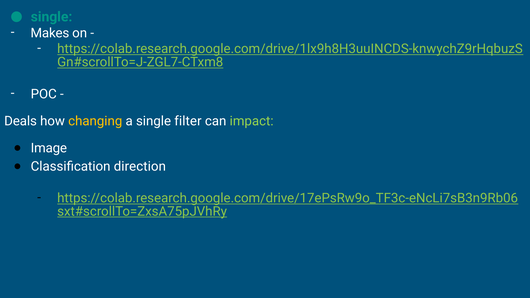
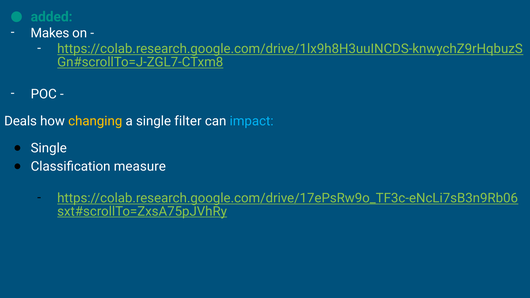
single: single -> added (52, 17)
impact colour: light green -> light blue (252, 121)
Image: Image -> Single (49, 148)
direction: direction -> measure (140, 167)
